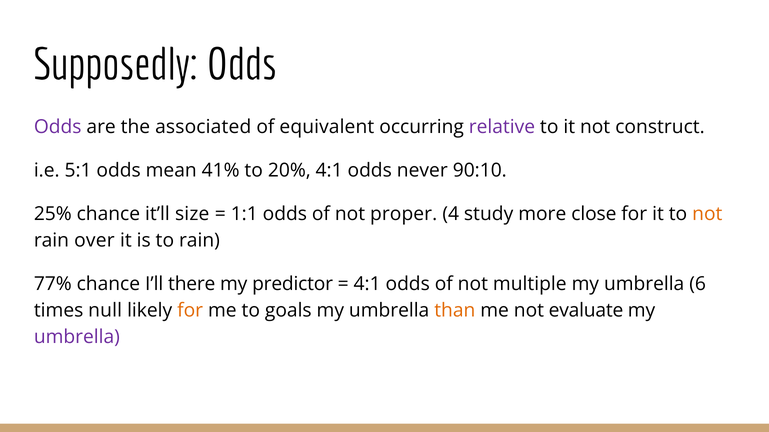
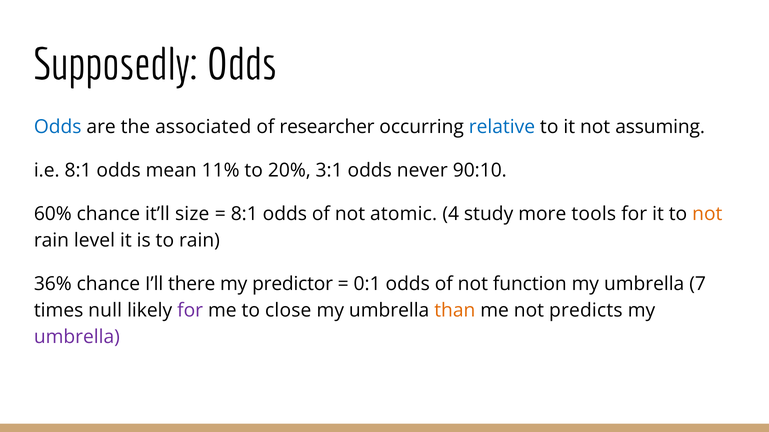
Odds colour: purple -> blue (58, 127)
equivalent: equivalent -> researcher (327, 127)
relative colour: purple -> blue (502, 127)
construct: construct -> assuming (660, 127)
i.e 5:1: 5:1 -> 8:1 (78, 171)
41%: 41% -> 11% (221, 171)
20% 4:1: 4:1 -> 3:1 (329, 171)
25%: 25% -> 60% (53, 214)
1:1: 1:1 -> 8:1 (244, 214)
proper: proper -> atomic (404, 214)
close: close -> tools (594, 214)
over: over -> level (94, 241)
77%: 77% -> 36% (53, 284)
4:1: 4:1 -> 0:1 (367, 284)
multiple: multiple -> function (530, 284)
6: 6 -> 7 (698, 284)
for colour: orange -> purple (190, 311)
goals: goals -> close (288, 311)
evaluate: evaluate -> predicts (586, 311)
